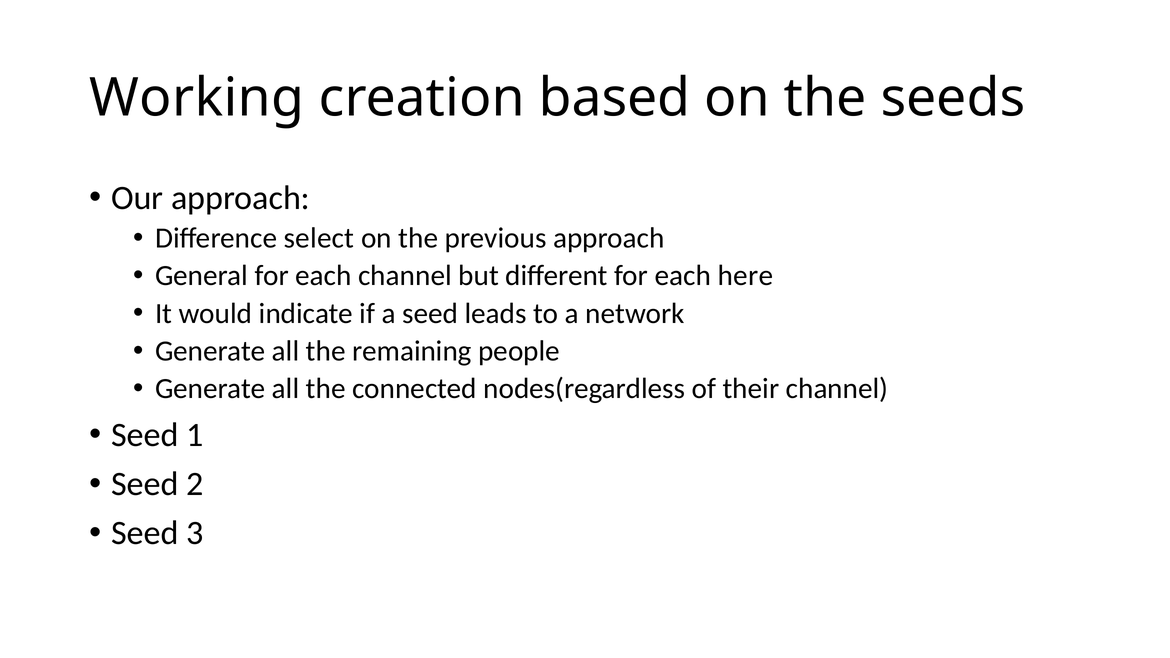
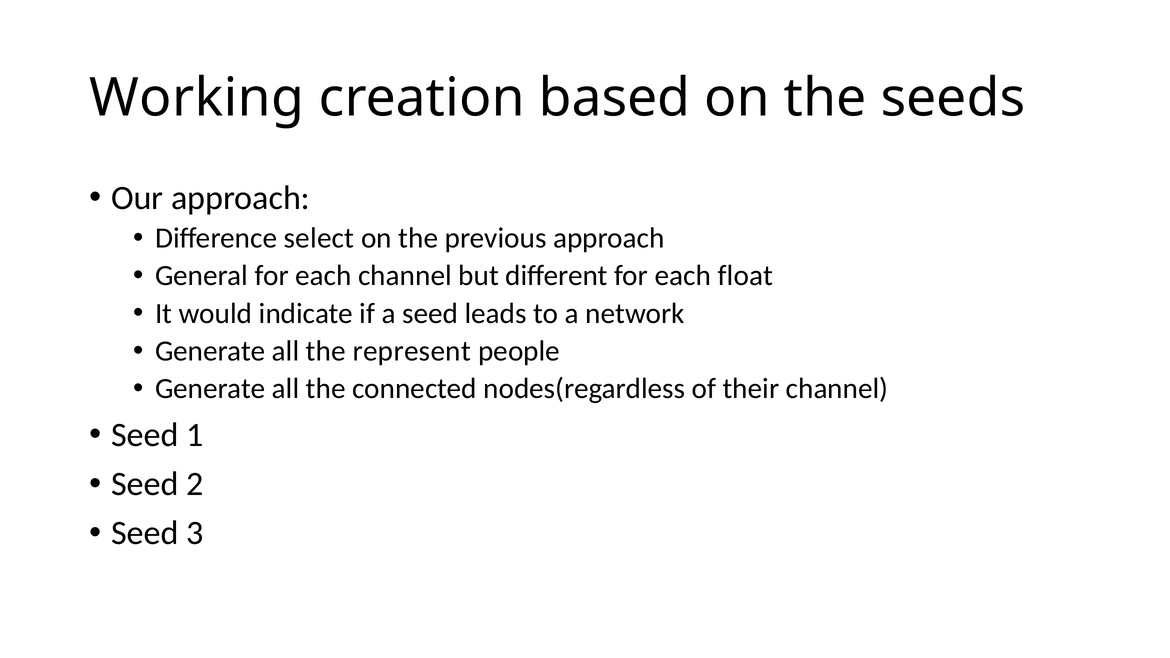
here: here -> float (745, 276)
remaining: remaining -> represent (412, 351)
